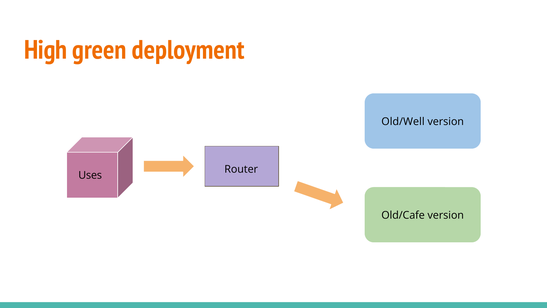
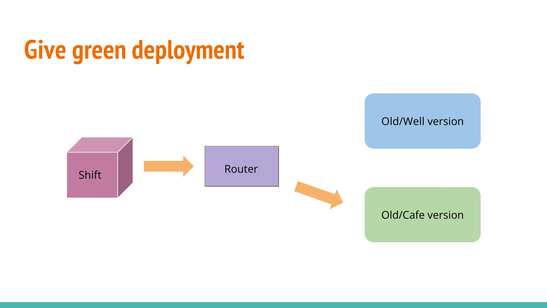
High: High -> Give (45, 50)
Uses: Uses -> Shift (90, 175)
